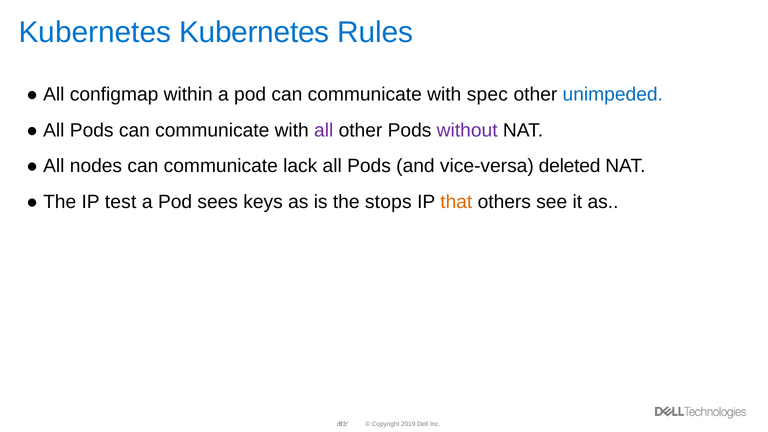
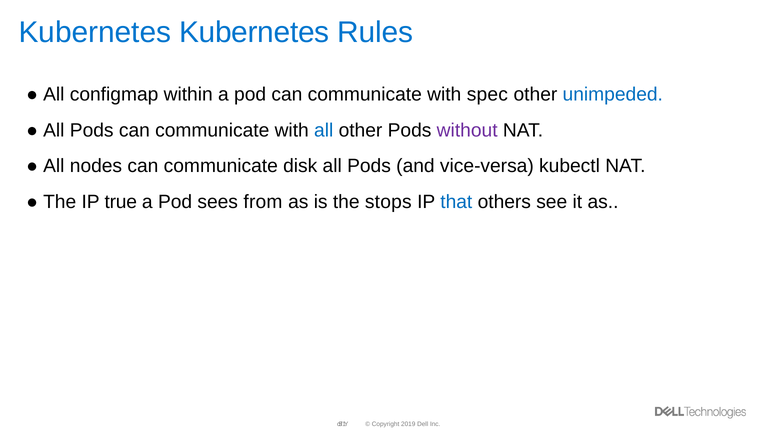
all colour: purple -> blue (324, 130)
lack: lack -> disk (300, 166)
deleted: deleted -> kubectl (570, 166)
test: test -> true (121, 202)
keys: keys -> from (263, 202)
that colour: orange -> blue (456, 202)
